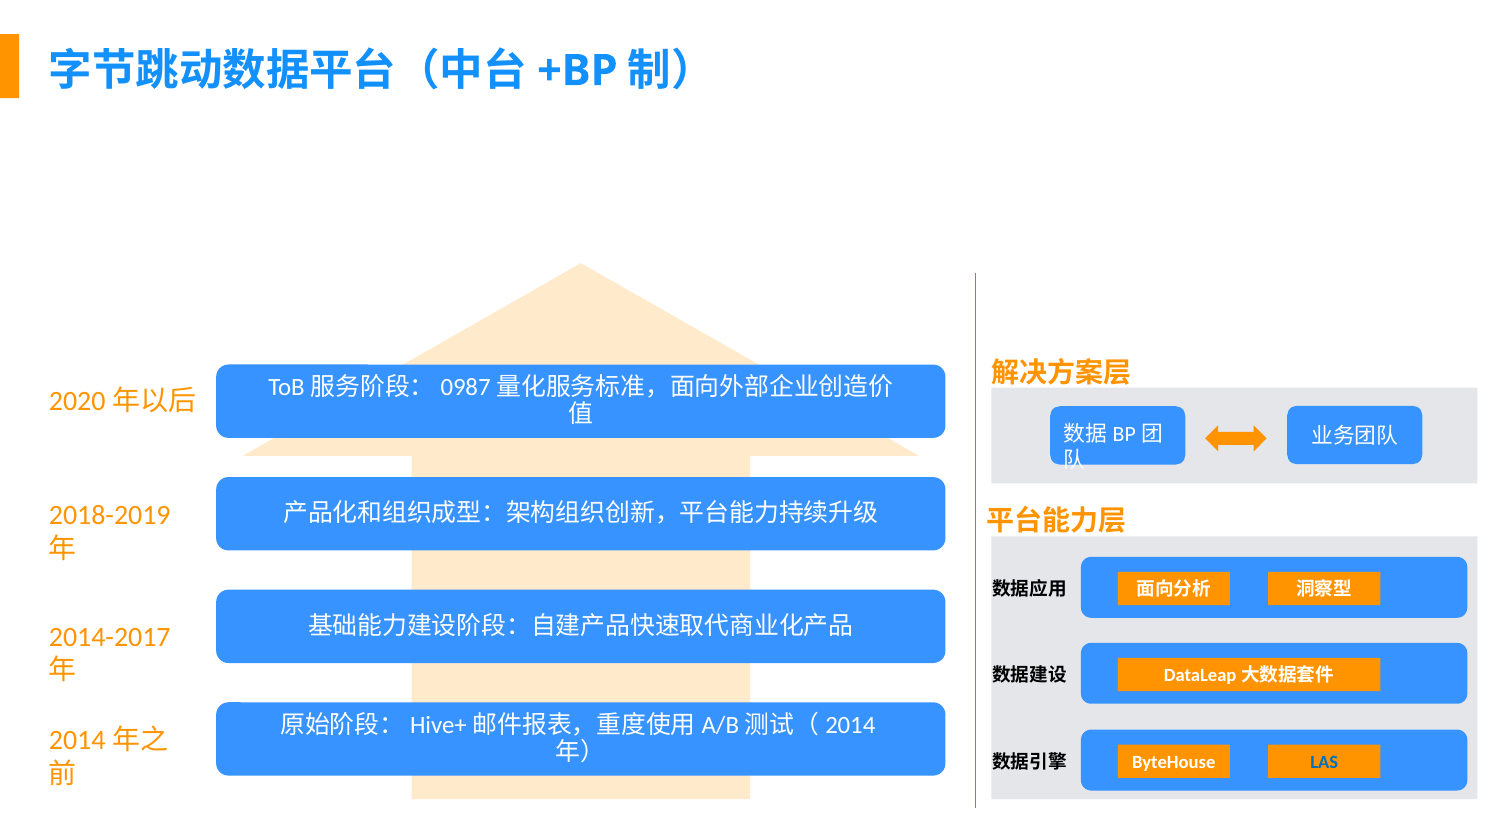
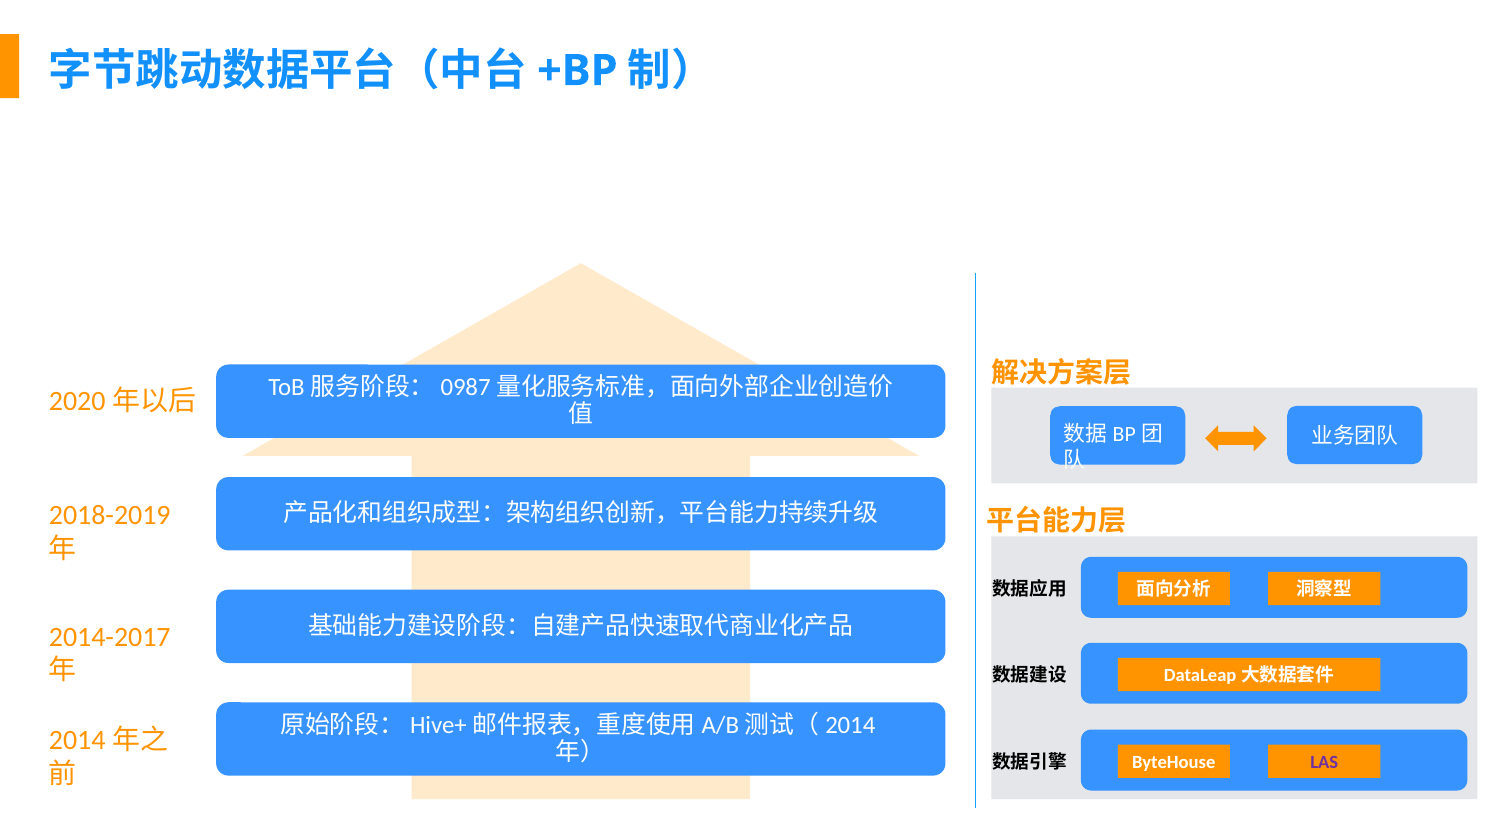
LAS colour: blue -> purple (1324, 762)
